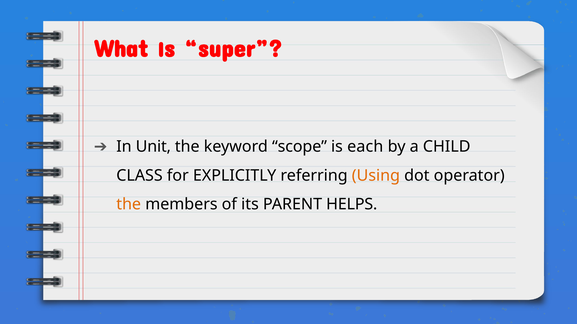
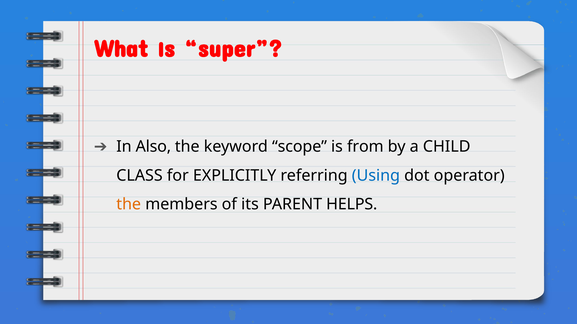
Unit: Unit -> Also (153, 147)
each: each -> from (365, 147)
Using colour: orange -> blue (376, 176)
